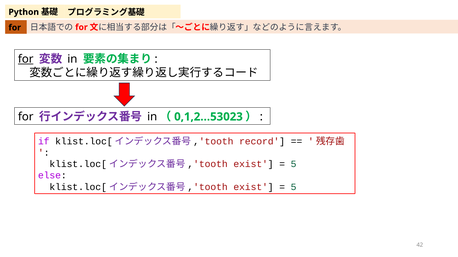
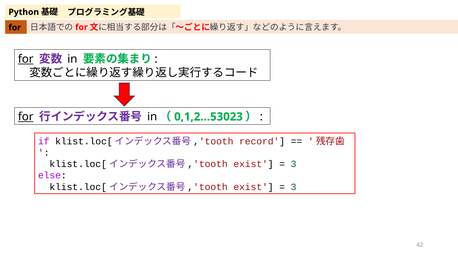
for underline: none -> present (26, 117)
5: 5 -> 3 (294, 164)
5: 5 -> 3 (294, 187)
